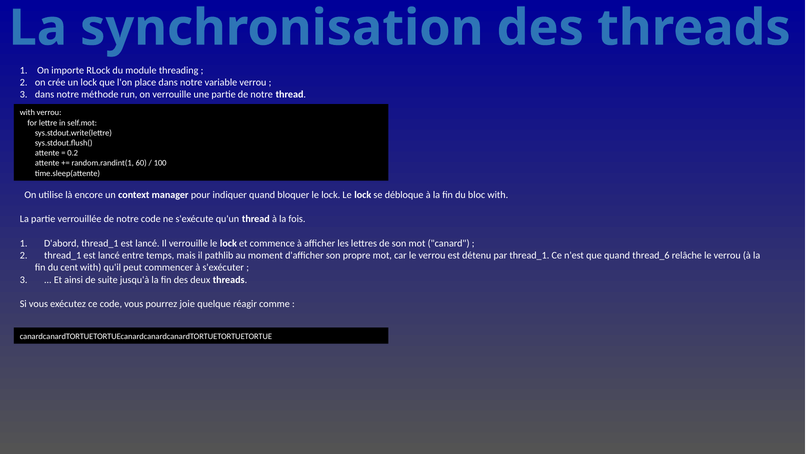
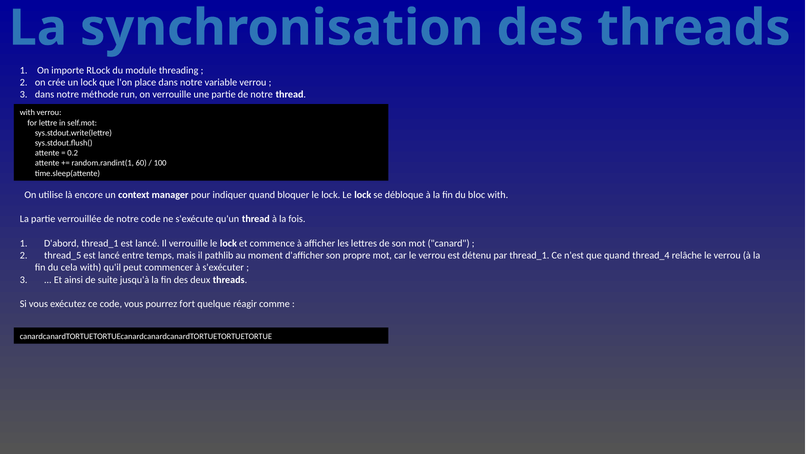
thread_1: thread_1 -> thread_5 (63, 255)
thread_6: thread_6 -> thread_4 (651, 255)
cent: cent -> cela (69, 268)
joie: joie -> fort (187, 304)
